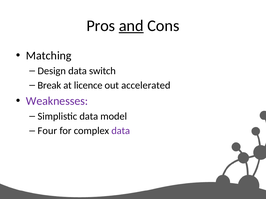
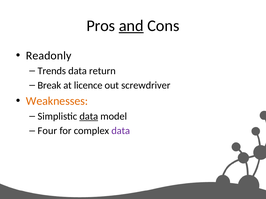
Matching: Matching -> Readonly (49, 56)
Design: Design -> Trends (52, 71)
switch: switch -> return (102, 71)
accelerated: accelerated -> screwdriver (146, 86)
Weaknesses colour: purple -> orange (57, 101)
data underline: none -> present (89, 117)
